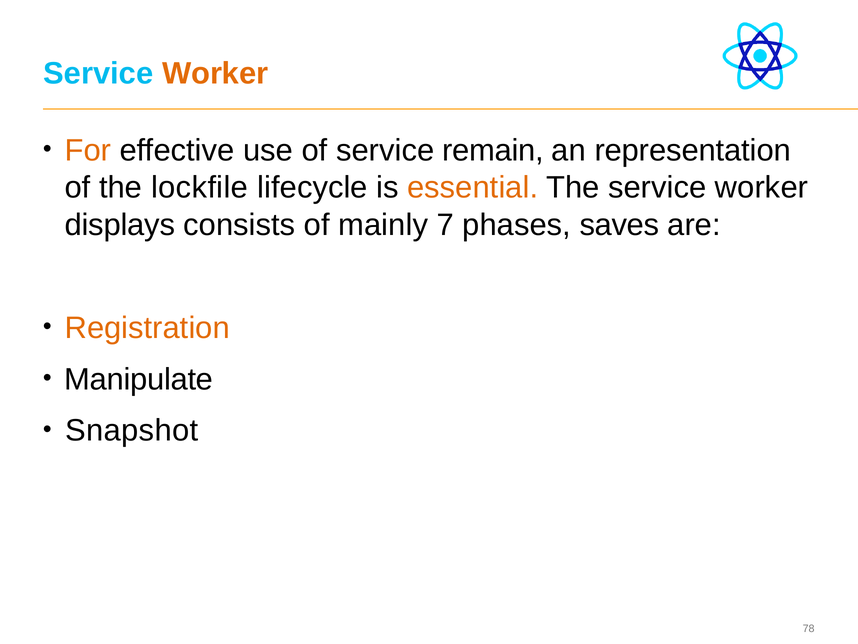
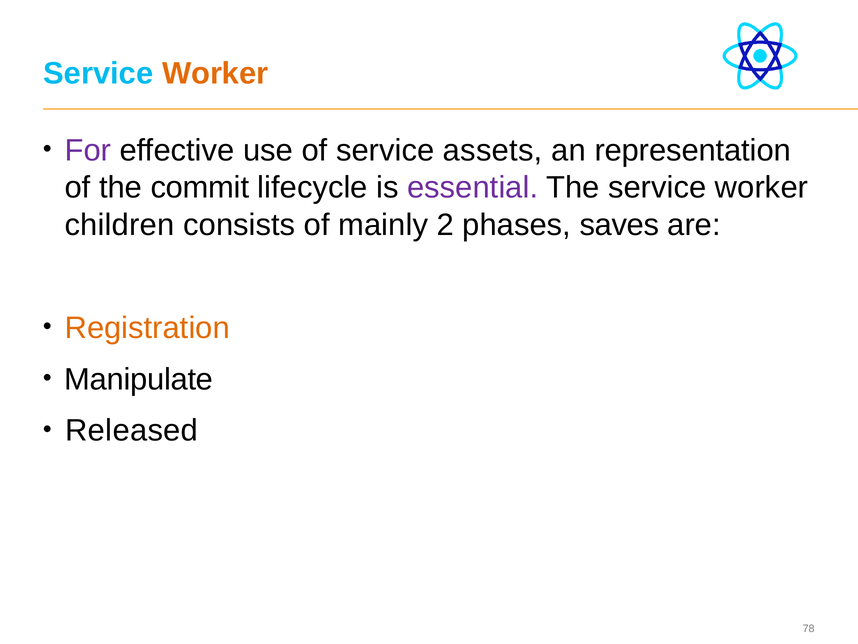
For colour: orange -> purple (88, 150)
remain: remain -> assets (493, 150)
lockfile: lockfile -> commit (200, 187)
essential colour: orange -> purple (473, 187)
displays: displays -> children (120, 225)
7: 7 -> 2 (445, 225)
Snapshot: Snapshot -> Released (132, 430)
